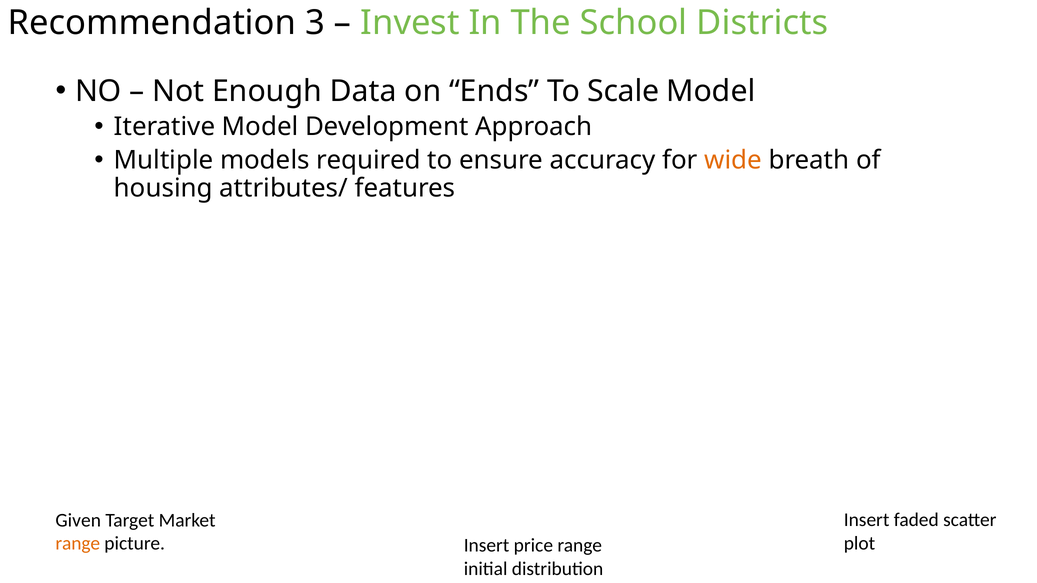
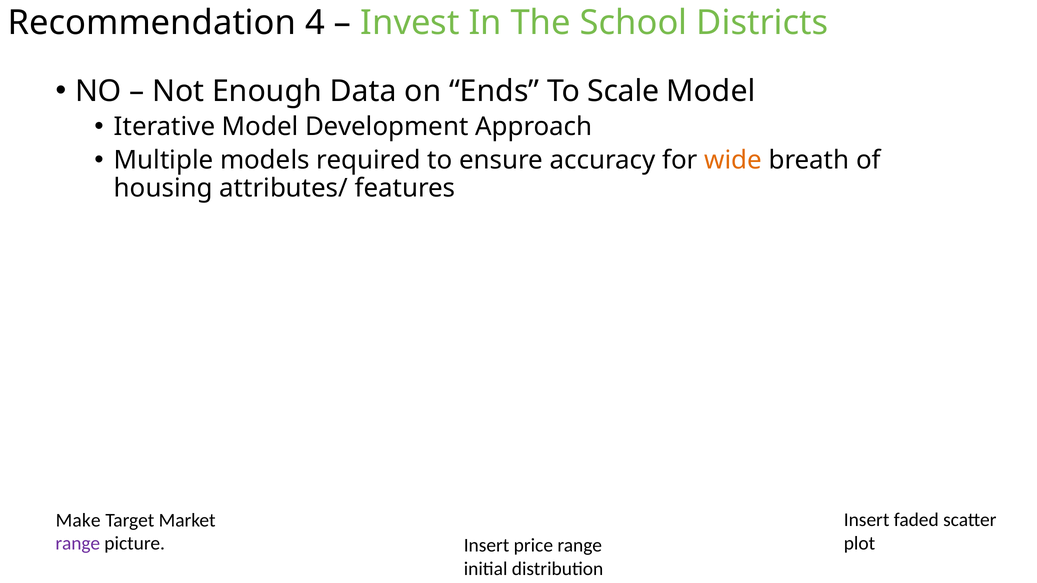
3: 3 -> 4 (315, 23)
Given: Given -> Make (78, 520)
range colour: orange -> purple (78, 544)
